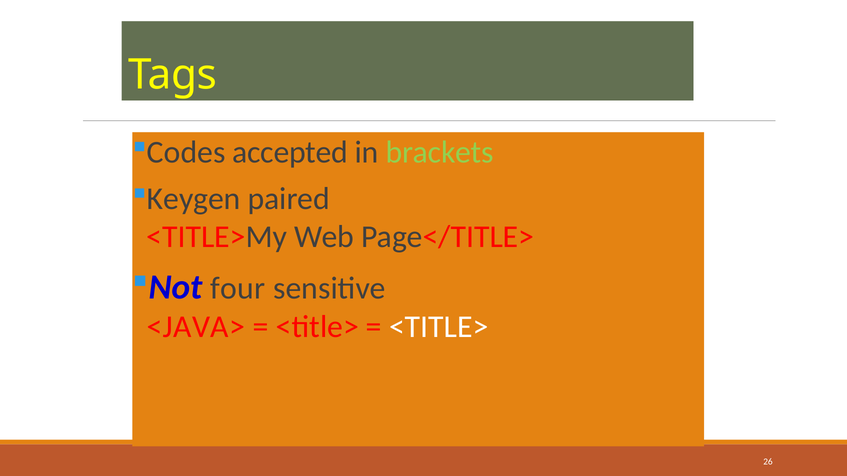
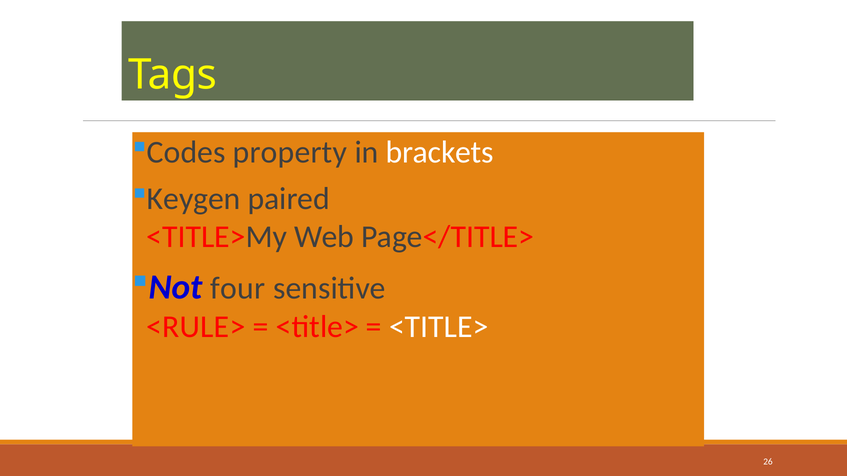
accepted: accepted -> property (290, 152)
brackets colour: light green -> white (440, 152)
<JAVA>: <JAVA> -> <RULE> (196, 327)
